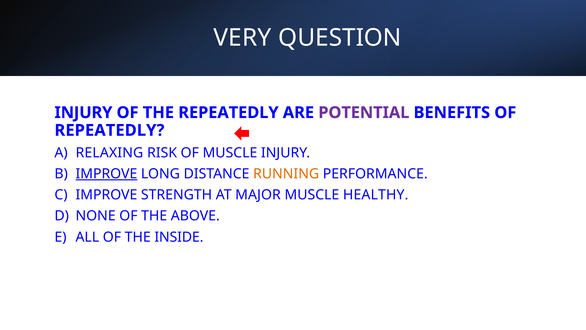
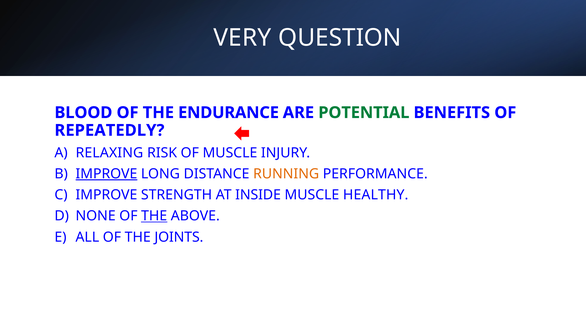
INJURY: INJURY -> BLOOD (83, 113)
THE REPEATEDLY: REPEATEDLY -> ENDURANCE (228, 113)
POTENTIAL colour: purple -> green (364, 113)
MAJOR: MAJOR -> INSIDE (258, 195)
THE underline: none -> present (154, 216)
INSIDE: INSIDE -> JOINTS (179, 237)
